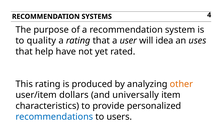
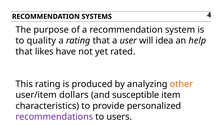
uses: uses -> help (197, 41)
help: help -> likes (44, 51)
universally: universally -> susceptible (136, 95)
recommendations colour: blue -> purple (54, 116)
